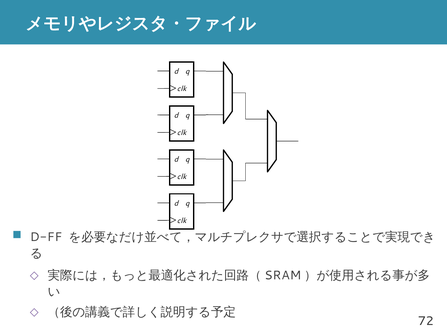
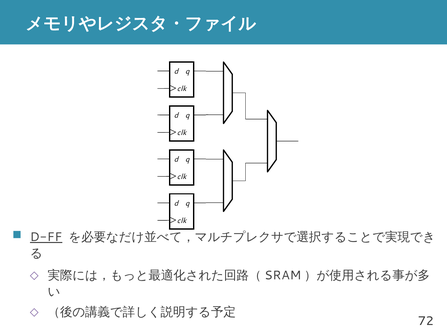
D-FF underline: none -> present (46, 237)
